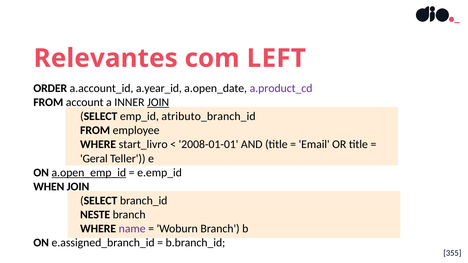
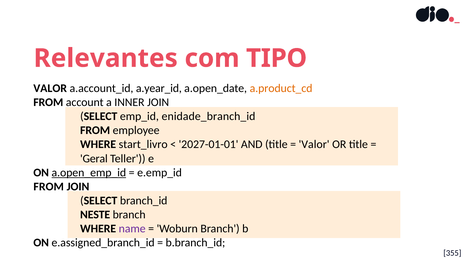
LEFT: LEFT -> TIPO (277, 58)
ORDER: ORDER -> VALOR (50, 88)
a.product_cd colour: purple -> orange (281, 88)
JOIN underline: present -> none (158, 102)
atributo_branch_id: atributo_branch_id -> enidade_branch_id (209, 117)
2008-01-01: 2008-01-01 -> 2027-01-01 (209, 145)
Email: Email -> Valor (314, 145)
WHEN: WHEN -> FROM (49, 187)
